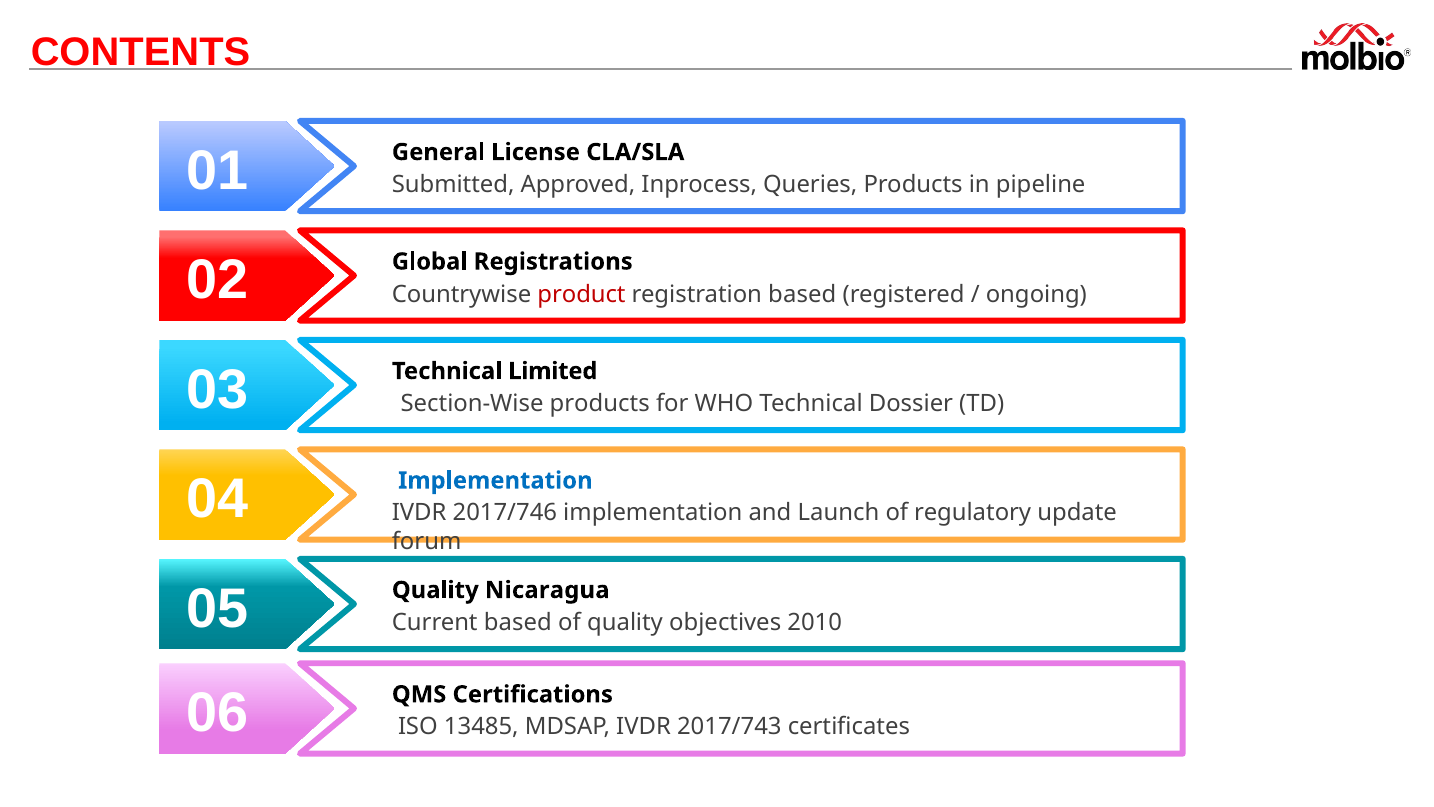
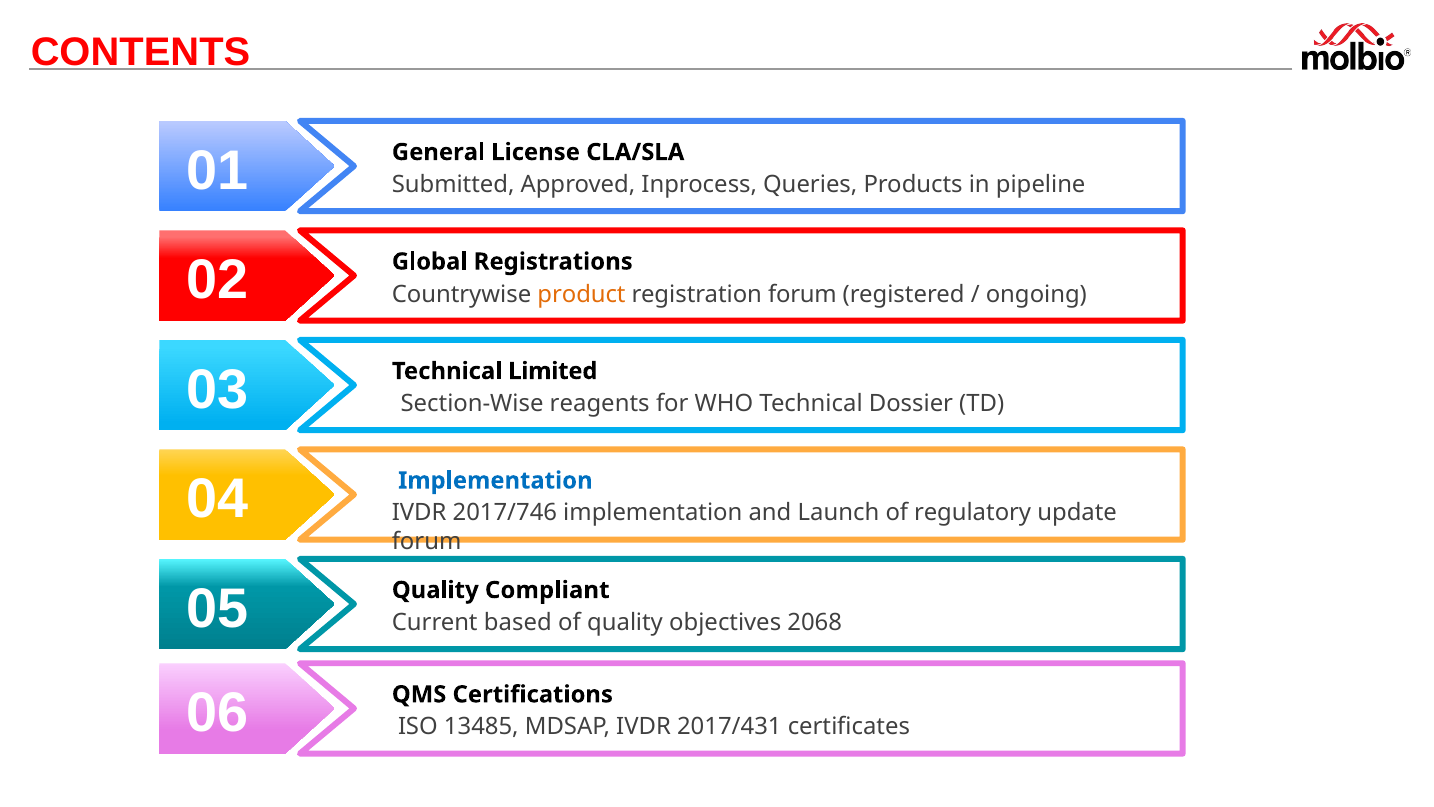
product colour: red -> orange (582, 294)
registration based: based -> forum (802, 294)
Section-Wise products: products -> reagents (600, 403)
Nicaragua: Nicaragua -> Compliant (547, 590)
2010: 2010 -> 2068 (815, 622)
2017/743: 2017/743 -> 2017/431 (729, 727)
